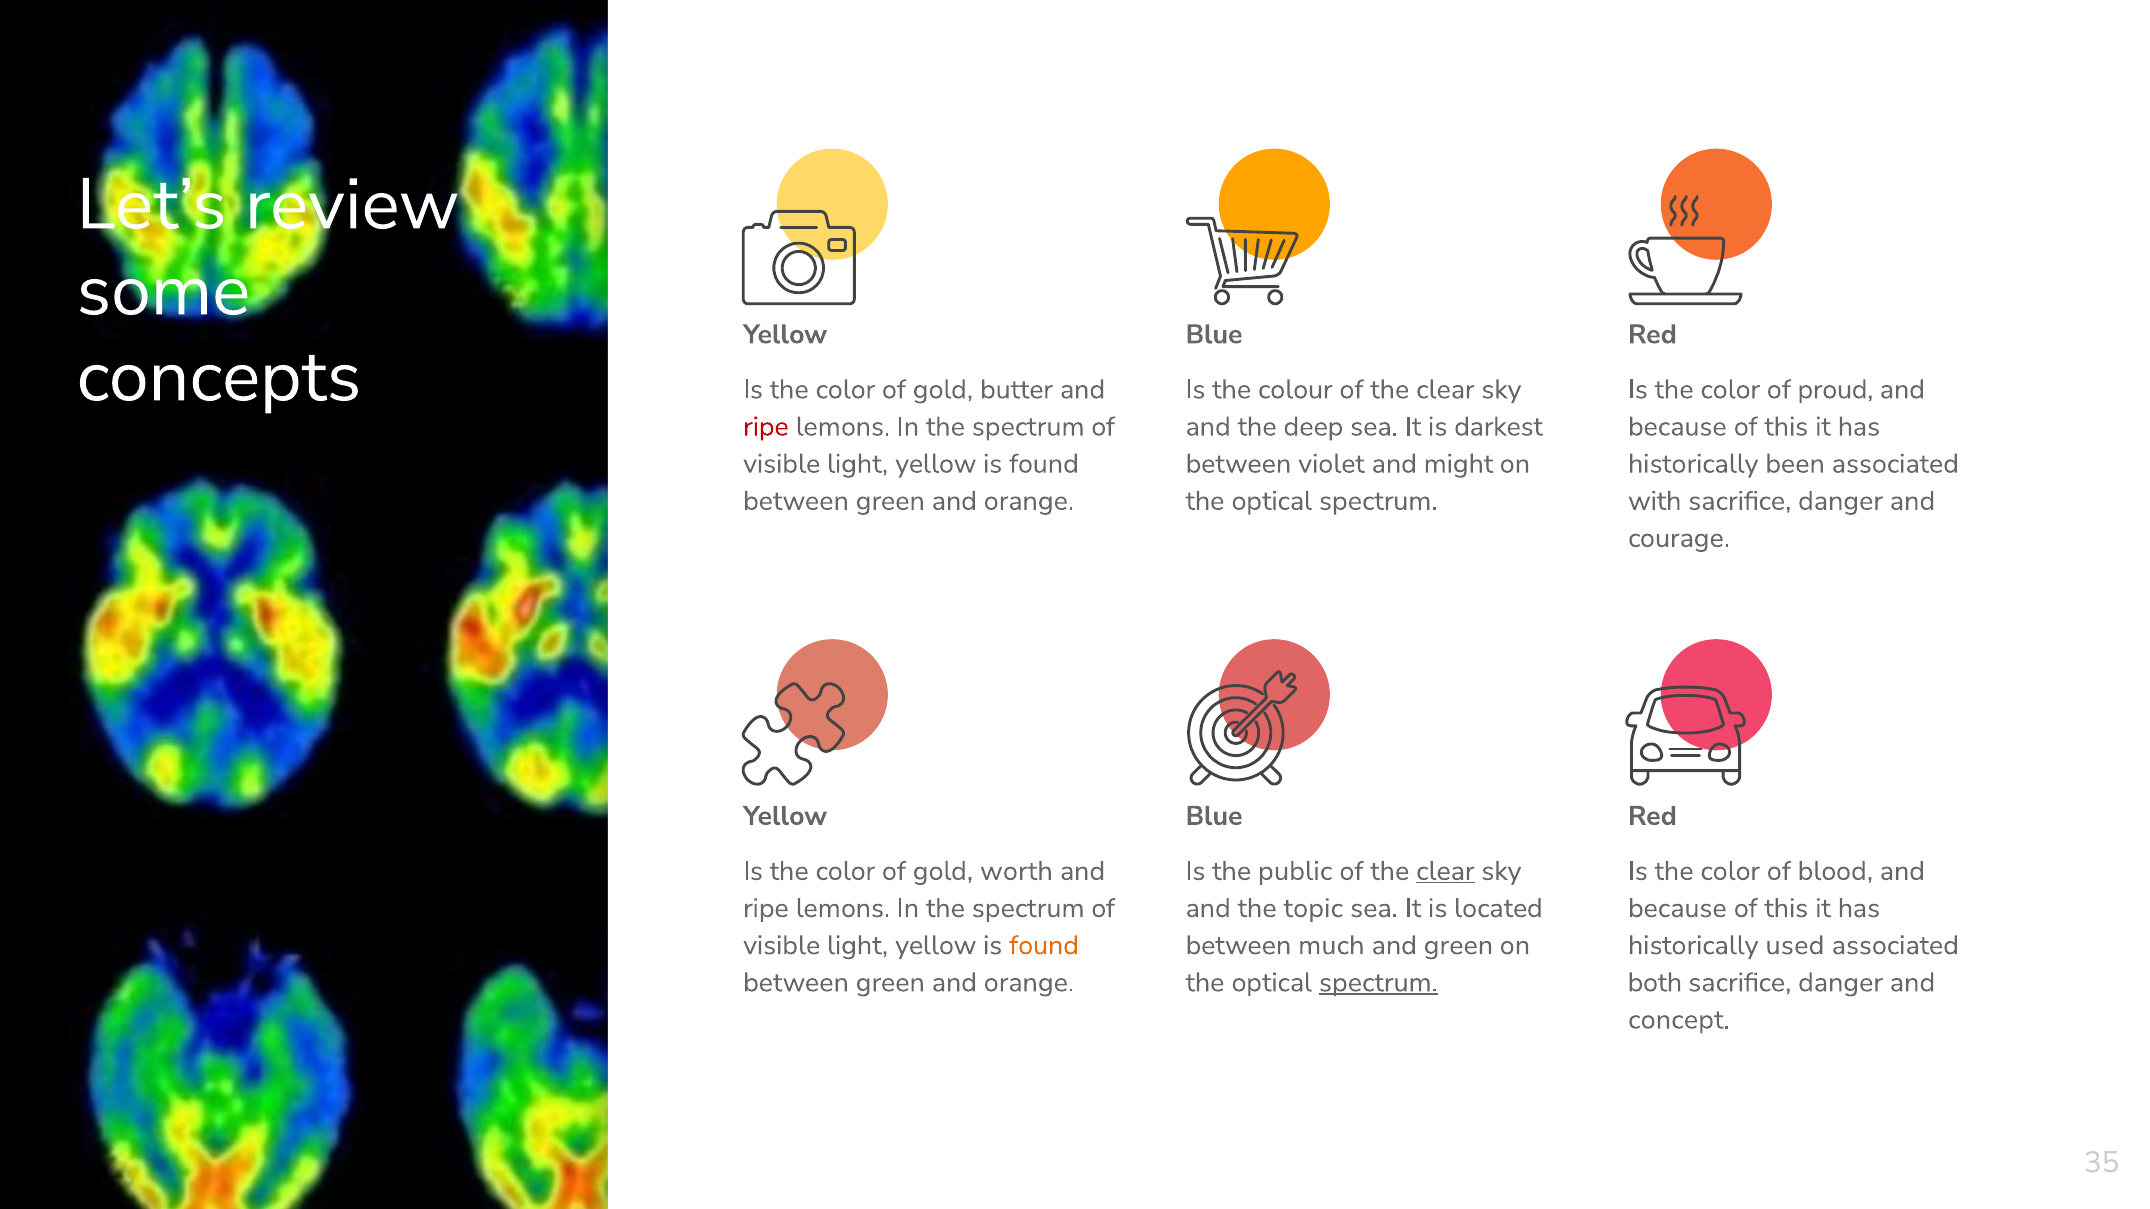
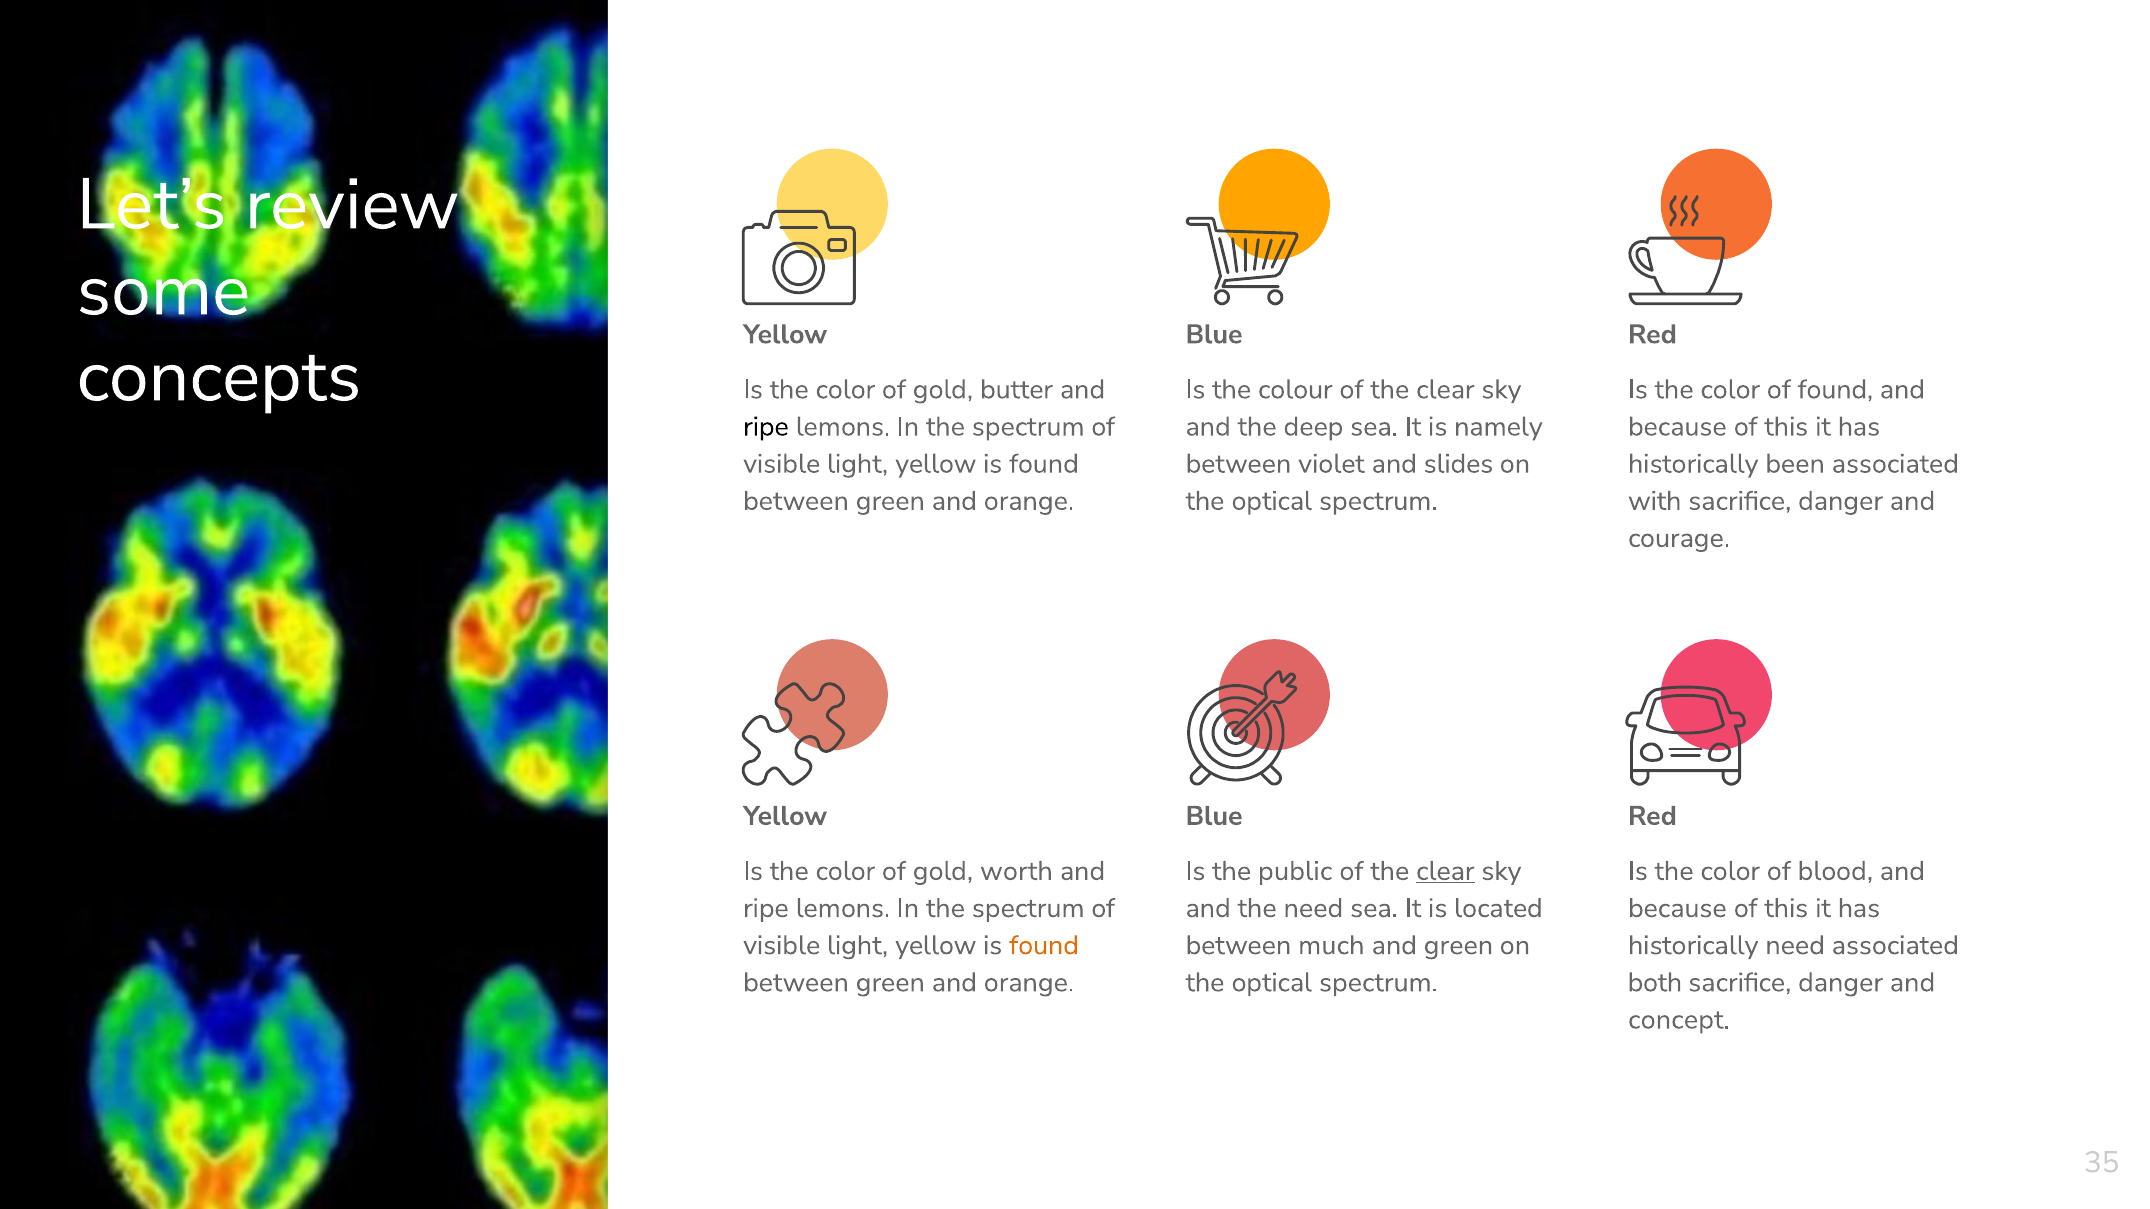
of proud: proud -> found (1835, 390)
ripe colour: red -> black (766, 427)
darkest: darkest -> namely (1498, 427)
might: might -> slides (1458, 464)
the topic: topic -> need (1313, 909)
historically used: used -> need (1795, 946)
spectrum underline: present -> none (1378, 983)
